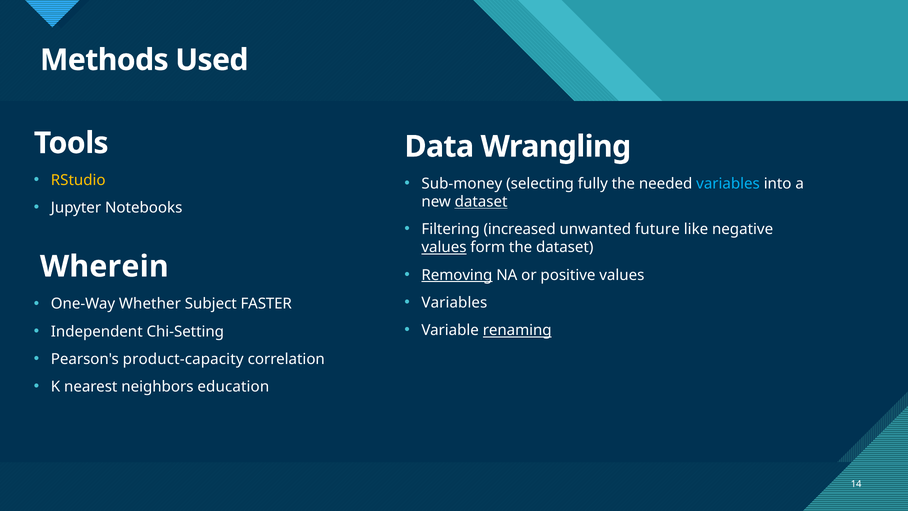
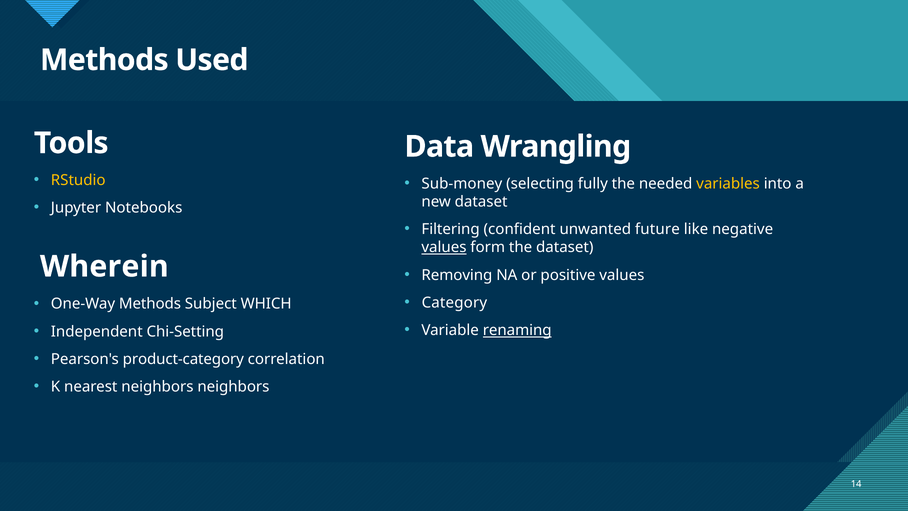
variables colour: light blue -> yellow (728, 183)
dataset underline: present -> none (481, 202)
increased: increased -> confident (520, 229)
Removing underline: present -> none (457, 275)
Variables: Variables -> Category (454, 303)
One-Way Whether: Whether -> Methods (150, 304)
FASTER: FASTER -> WHICH (266, 304)
product-capacity: product-capacity -> product-category (183, 359)
neighbors education: education -> neighbors (233, 387)
